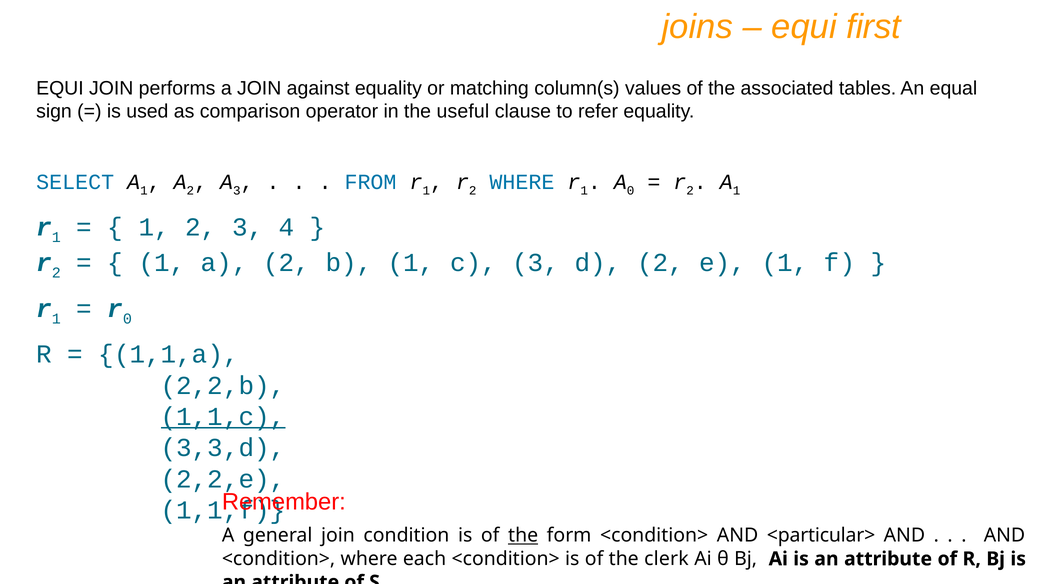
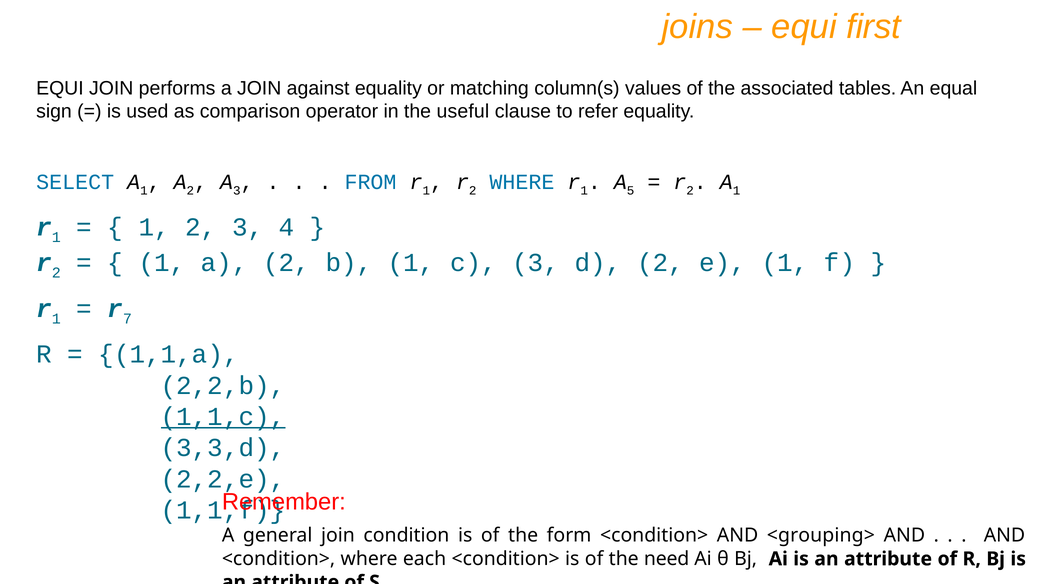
A 0: 0 -> 5 (631, 191)
r 0: 0 -> 7 (128, 319)
the underline: present -> none (523, 535)
<particular>: <particular> -> <grouping> (821, 535)
clerk: clerk -> need (667, 559)
